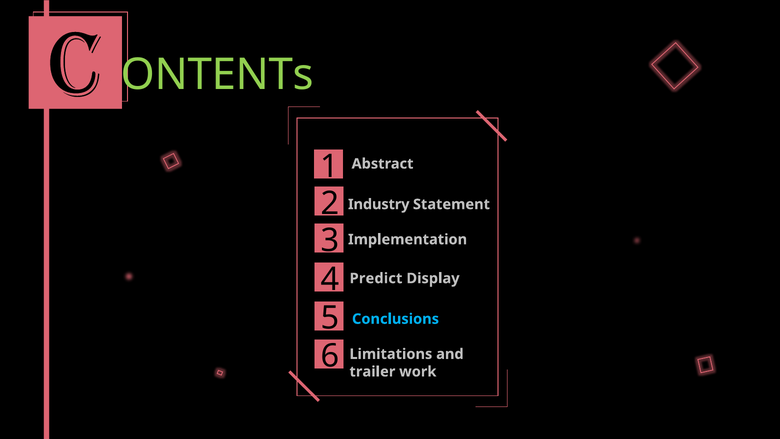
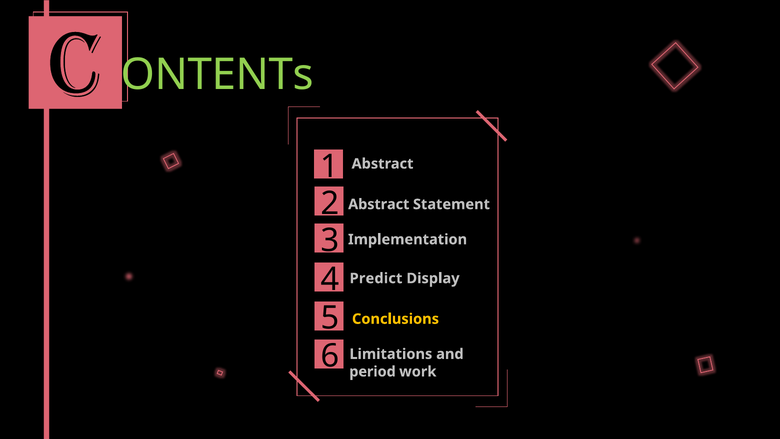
Industry: Industry -> Abstract (379, 204)
Conclusions colour: light blue -> yellow (395, 319)
trailer: trailer -> period (373, 371)
